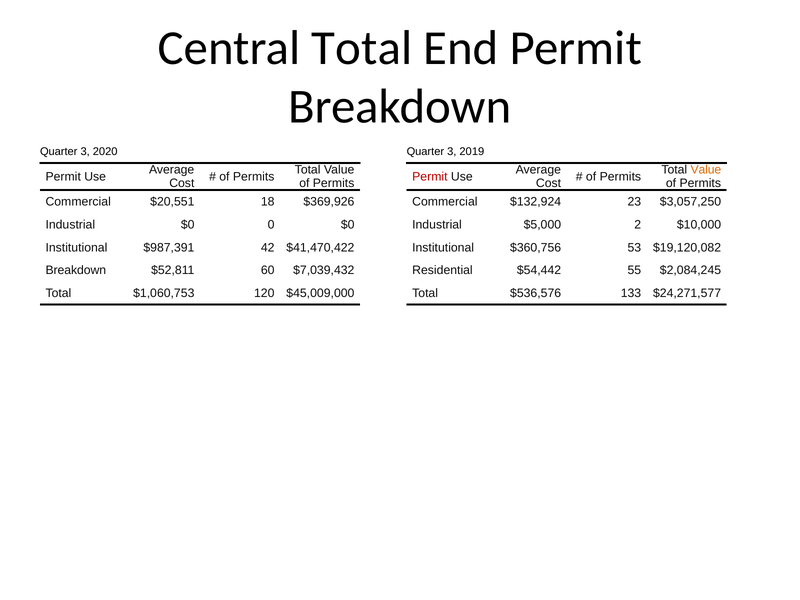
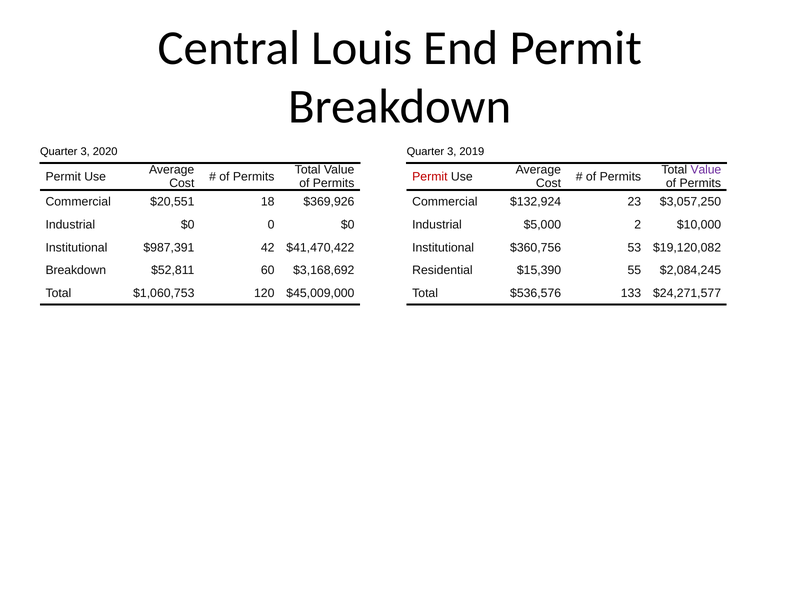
Central Total: Total -> Louis (362, 48)
Value colour: orange -> purple (706, 170)
$7,039,432: $7,039,432 -> $3,168,692 (324, 270)
$54,442: $54,442 -> $15,390 (539, 270)
